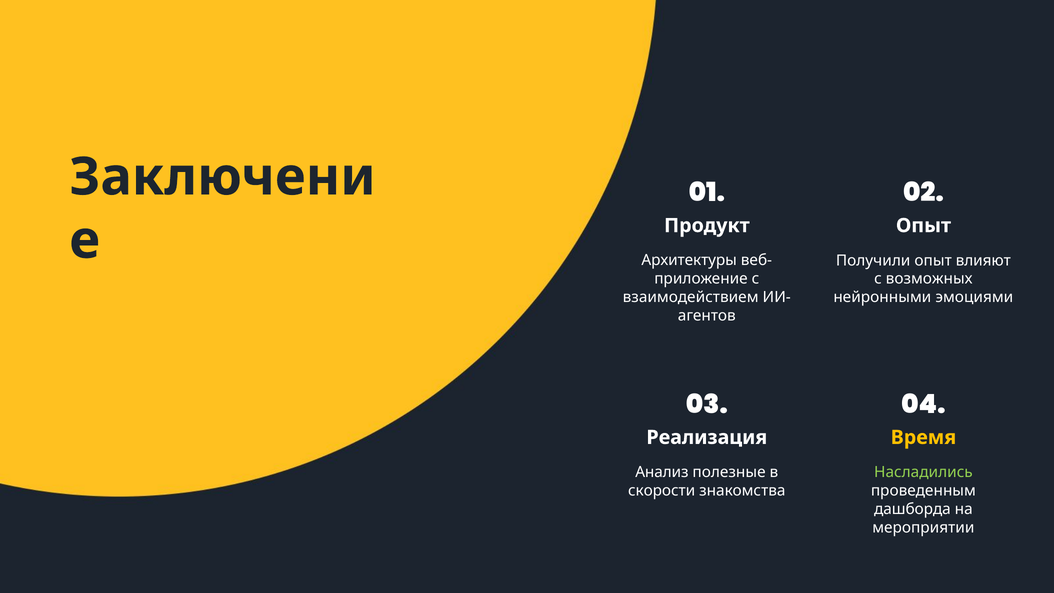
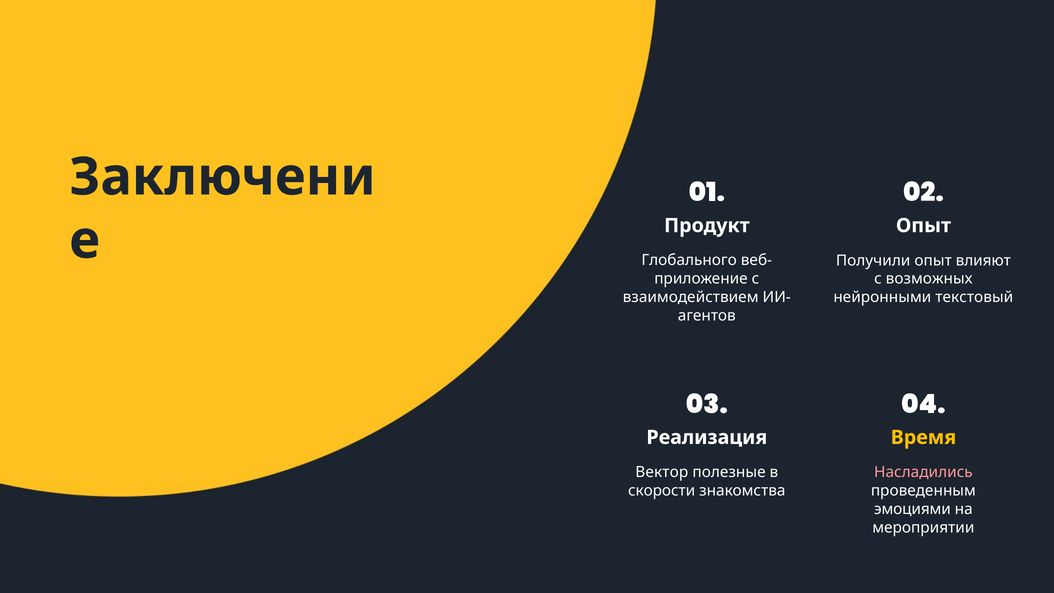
Архитектуры: Архитектуры -> Глобального (689, 260)
эмоциями: эмоциями -> текстовый (974, 297)
Анализ: Анализ -> Вектор (662, 472)
Насладились colour: light green -> pink (923, 472)
дашборда: дашборда -> эмоциями (912, 509)
